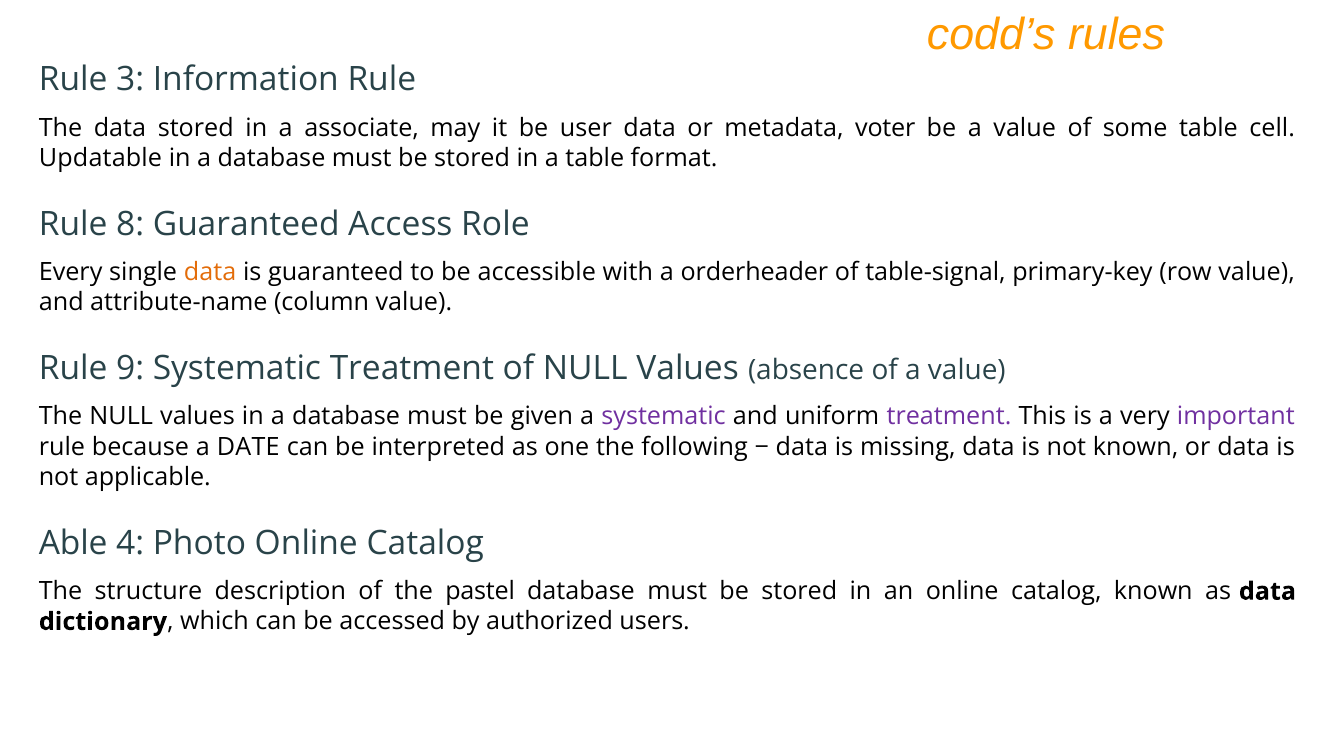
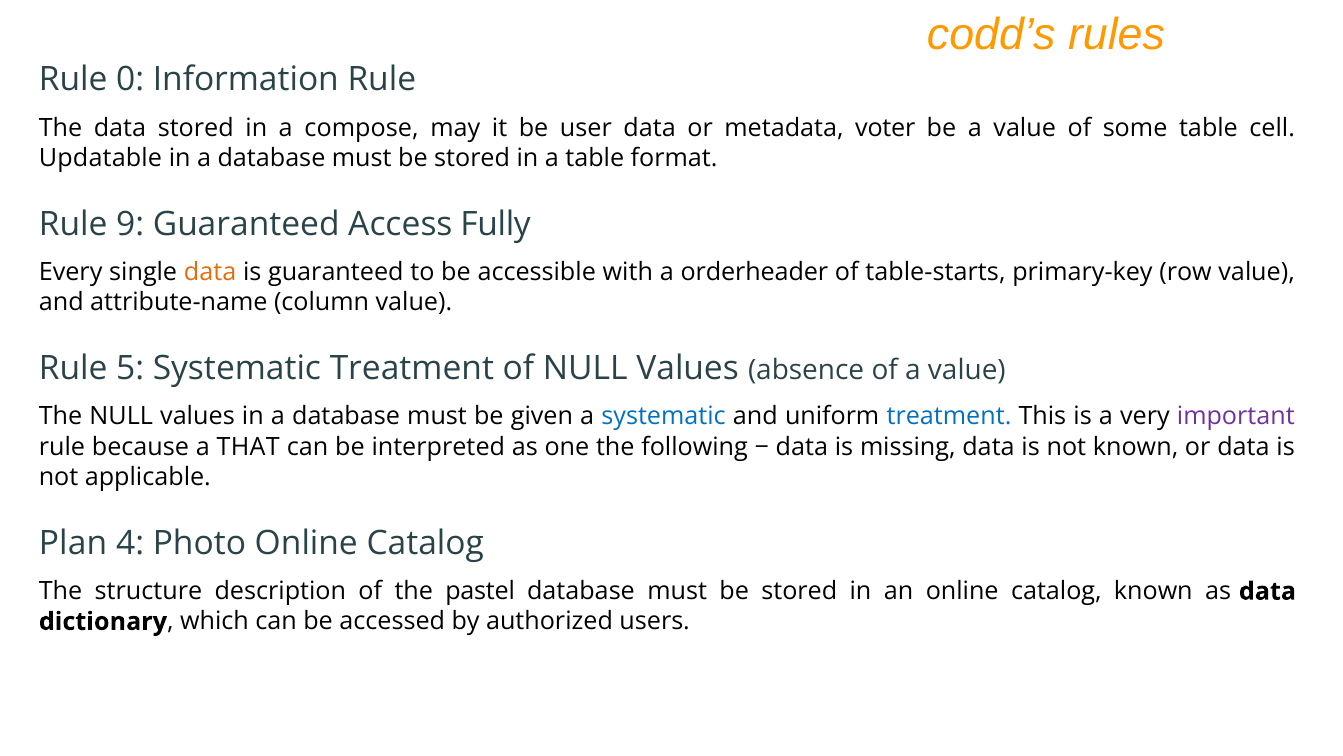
3: 3 -> 0 (130, 80)
associate: associate -> compose (362, 128)
8: 8 -> 9 (130, 224)
Role: Role -> Fully (496, 224)
table-signal: table-signal -> table-starts (935, 272)
9: 9 -> 5 (130, 368)
systematic colour: purple -> blue (664, 416)
treatment colour: purple -> blue (949, 416)
DATE: DATE -> THAT (248, 447)
Able: Able -> Plan (73, 543)
